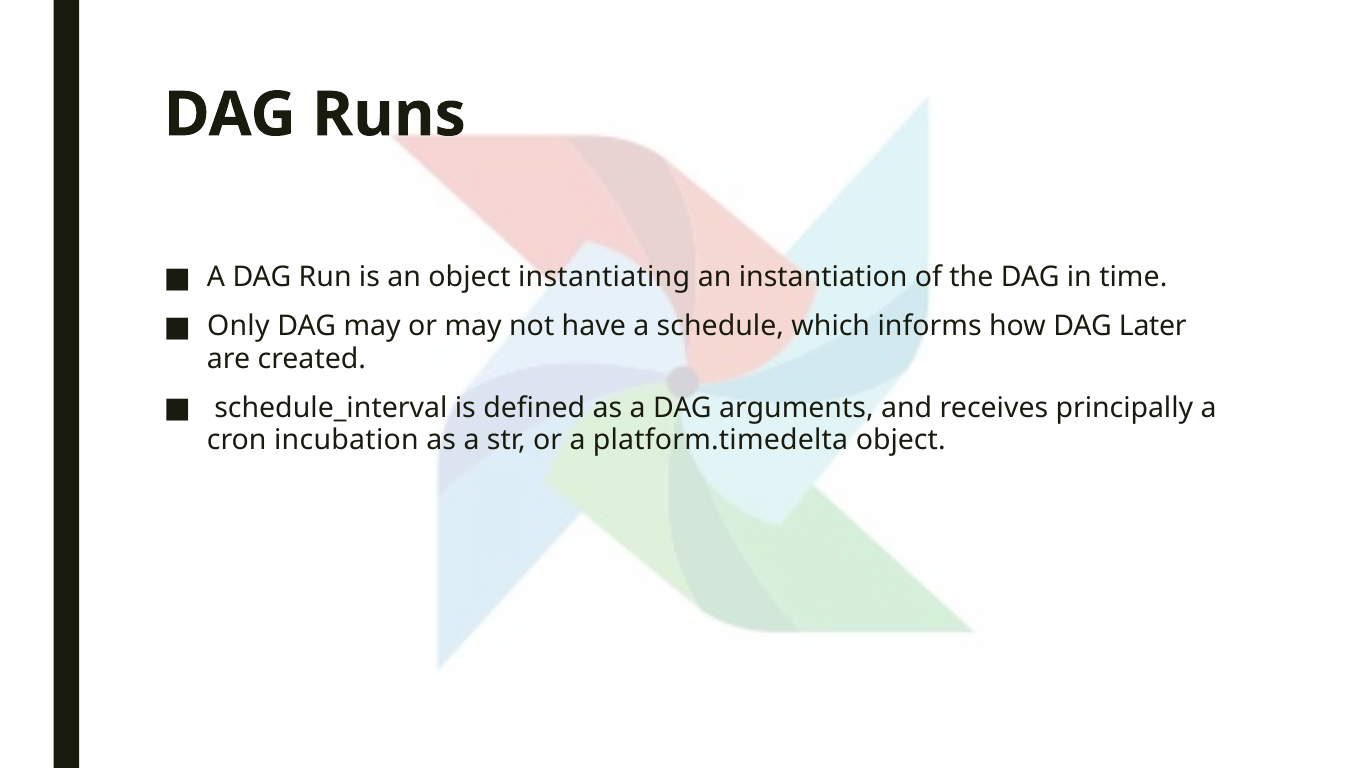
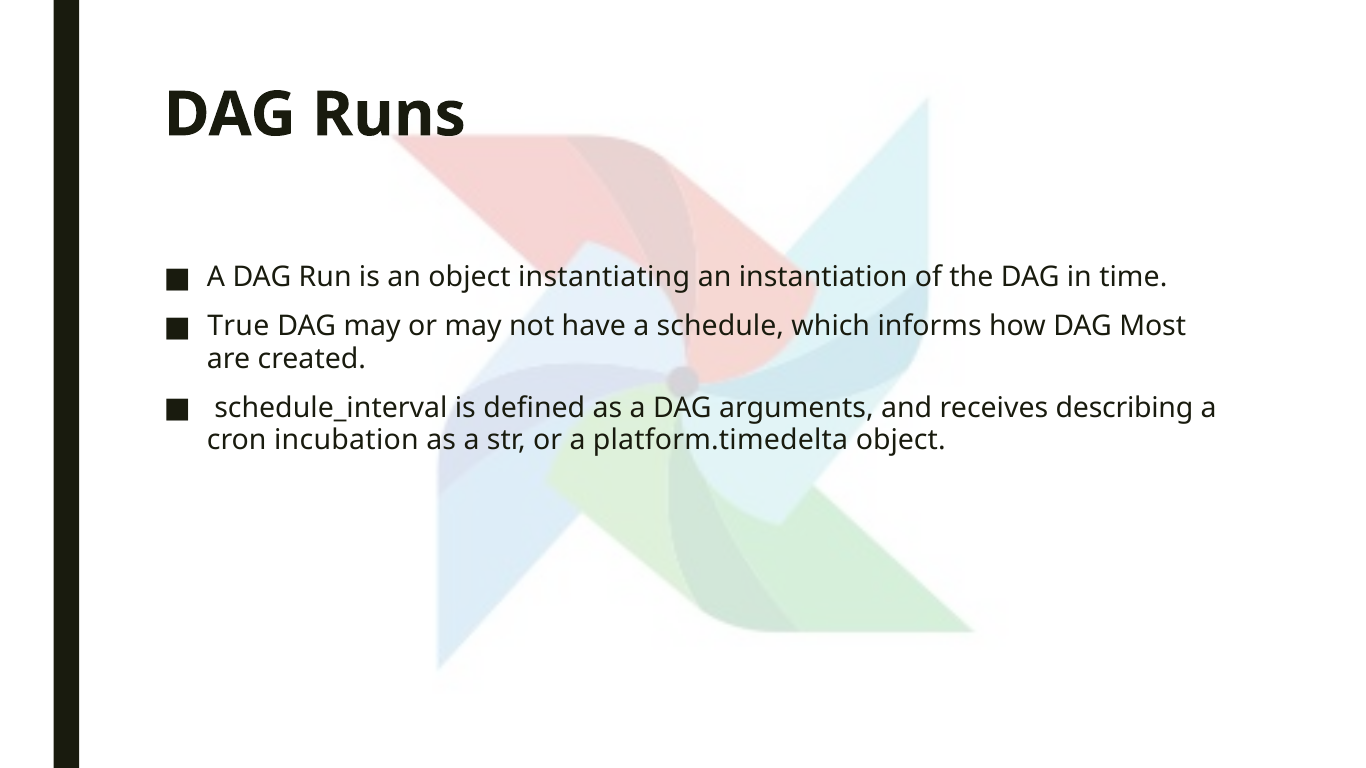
Only: Only -> True (238, 327)
Later: Later -> Most (1153, 327)
principally: principally -> describing (1125, 408)
